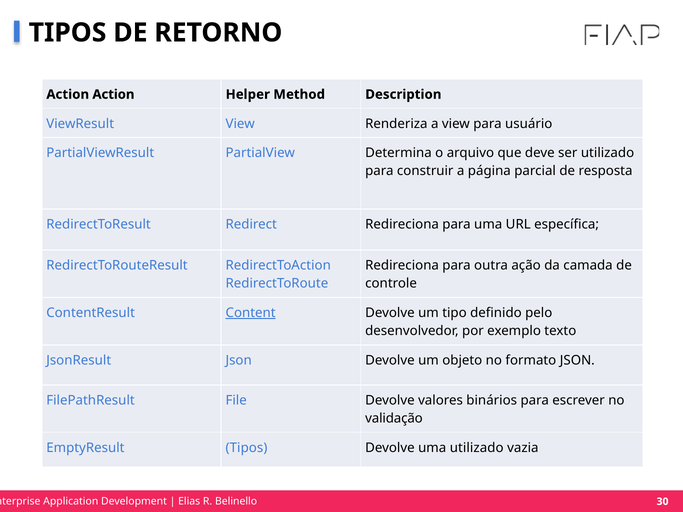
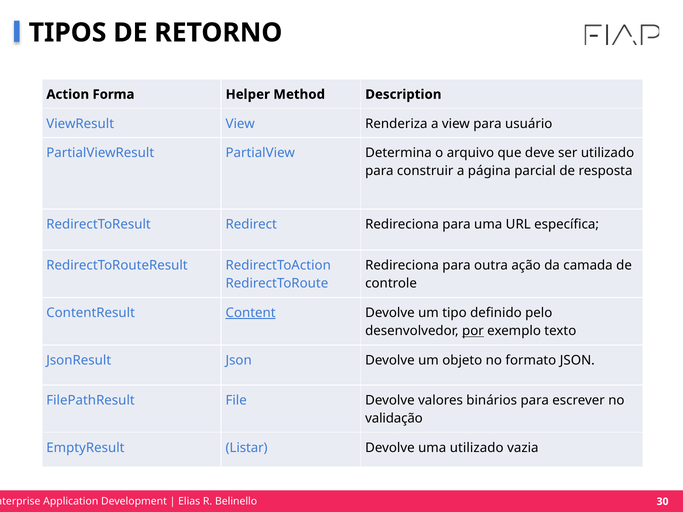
Action Action: Action -> Forma (113, 94)
por underline: none -> present (473, 331)
EmptyResult Tipos: Tipos -> Listar (247, 448)
